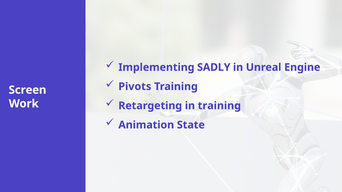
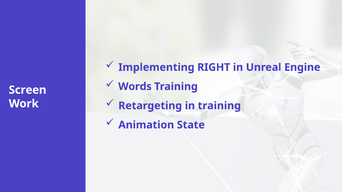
SADLY: SADLY -> RIGHT (214, 67)
Pivots: Pivots -> Words (135, 87)
